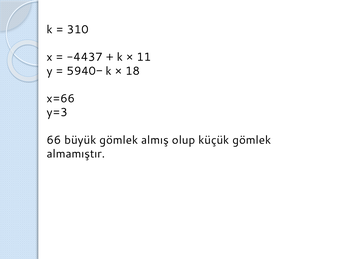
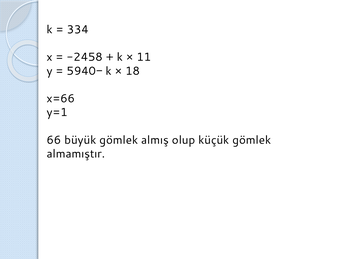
310: 310 -> 334 (78, 30)
-4437: -4437 -> -2458 (85, 57)
y=3: y=3 -> y=1 (57, 113)
